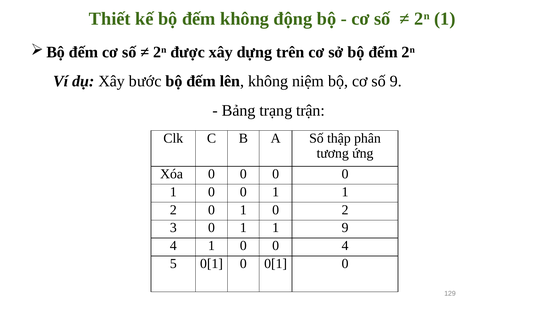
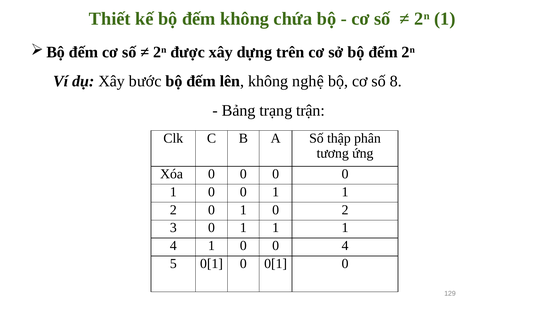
động: động -> chứa (293, 19)
niệm: niệm -> nghệ (308, 81)
số 9: 9 -> 8 (396, 81)
1 1 9: 9 -> 1 (345, 228)
